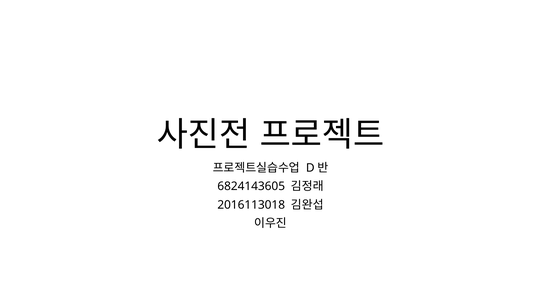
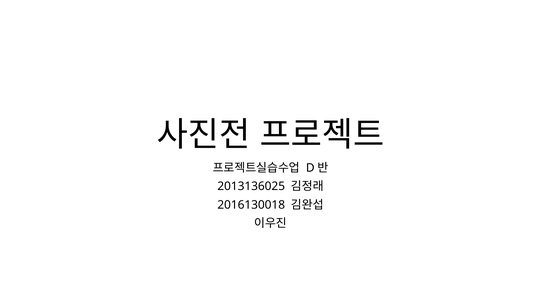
6824143605: 6824143605 -> 2013136025 (251, 187)
2016113018: 2016113018 -> 2016130018 (251, 205)
